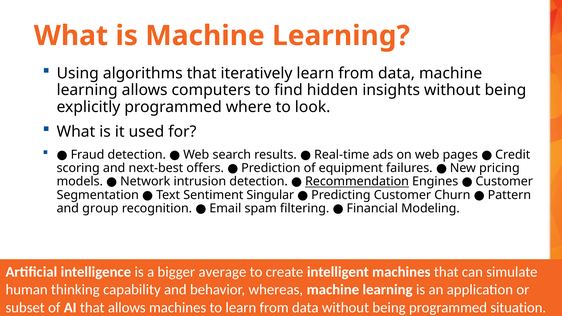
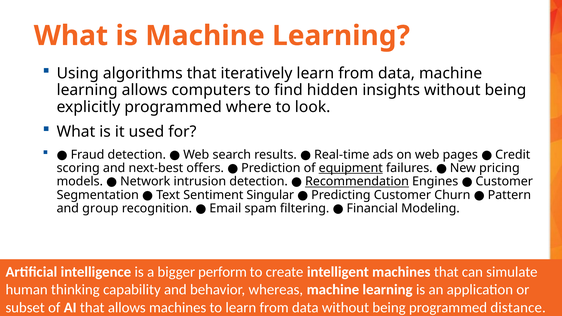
equipment underline: none -> present (351, 168)
average: average -> perform (223, 272)
situation: situation -> distance (518, 308)
